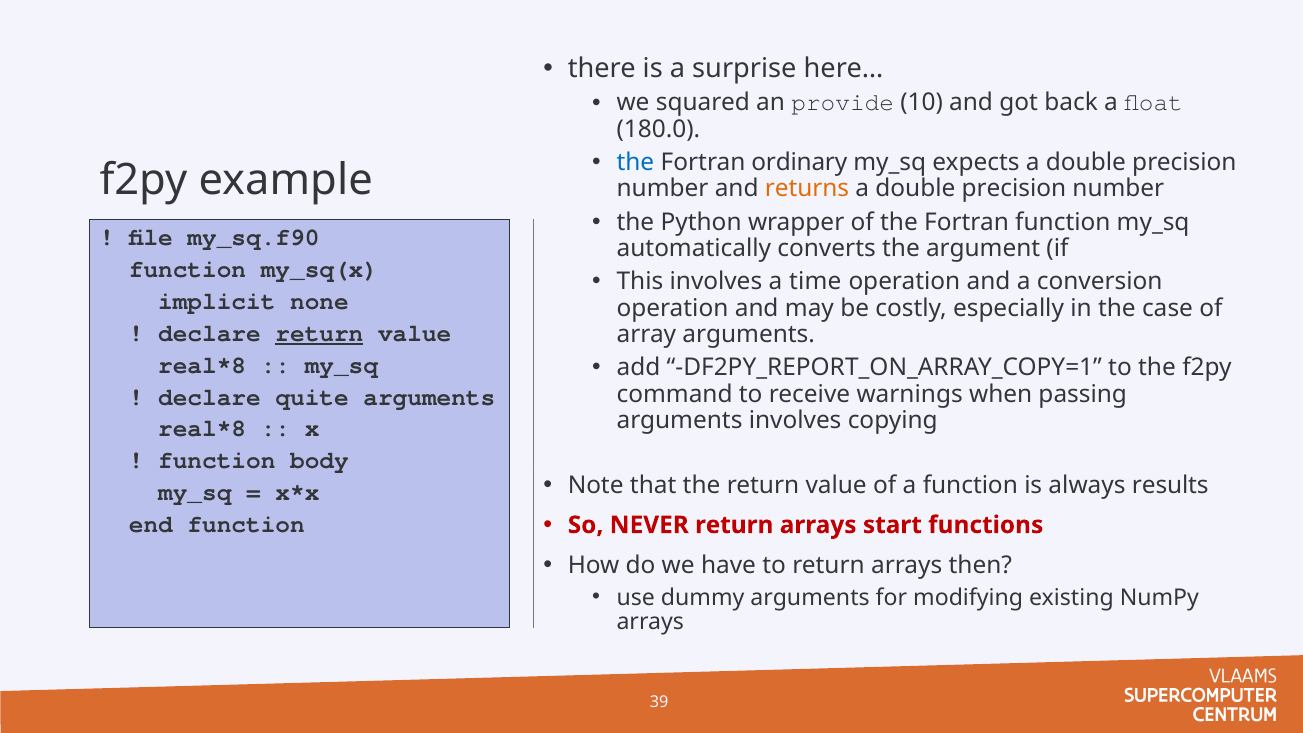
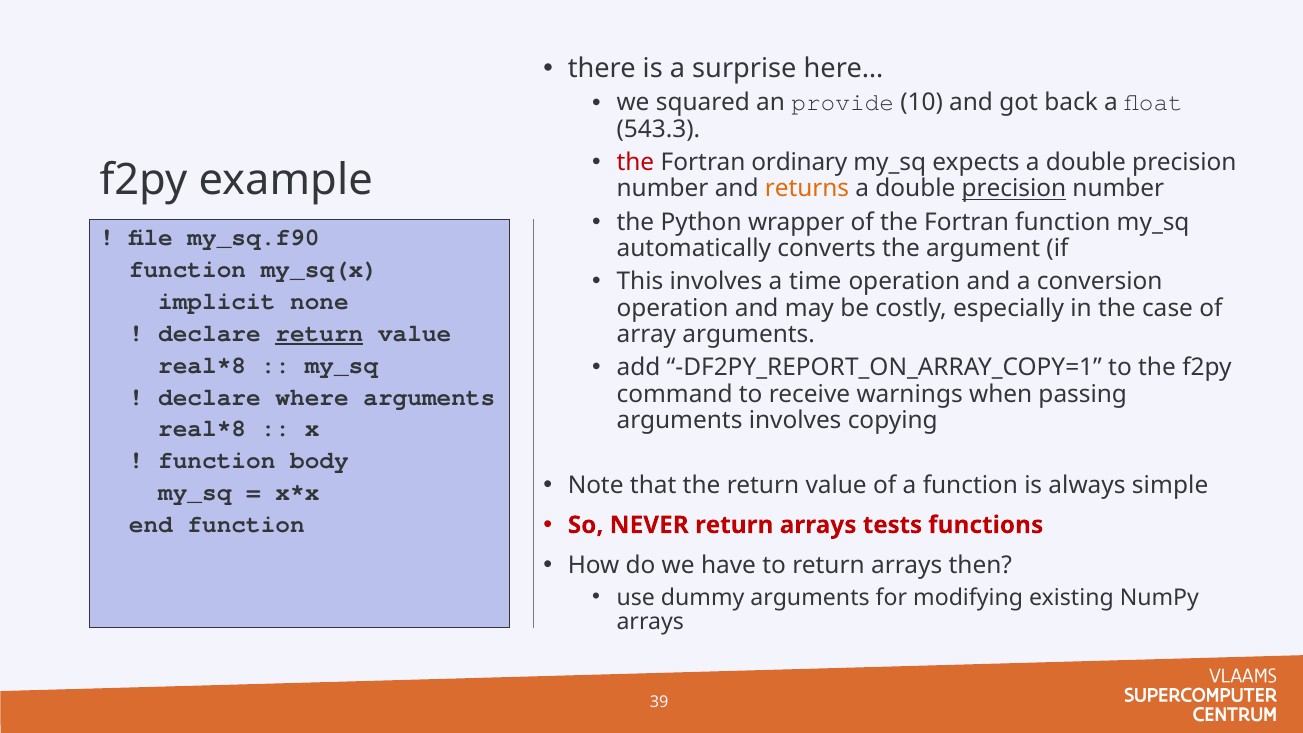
180.0: 180.0 -> 543.3 (658, 129)
the colour: blue -> red (635, 162)
precision underline: none -> present (1014, 189)
quite: quite -> where (312, 397)
results: results -> simple (1170, 485)
start: start -> tests (892, 525)
